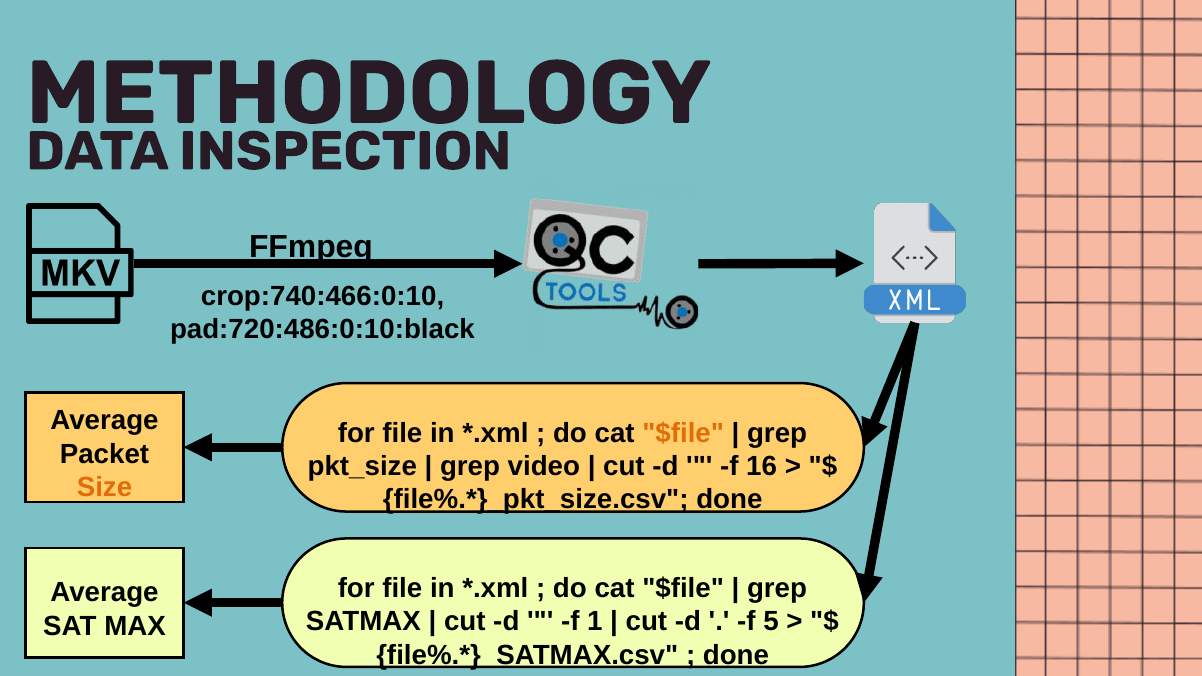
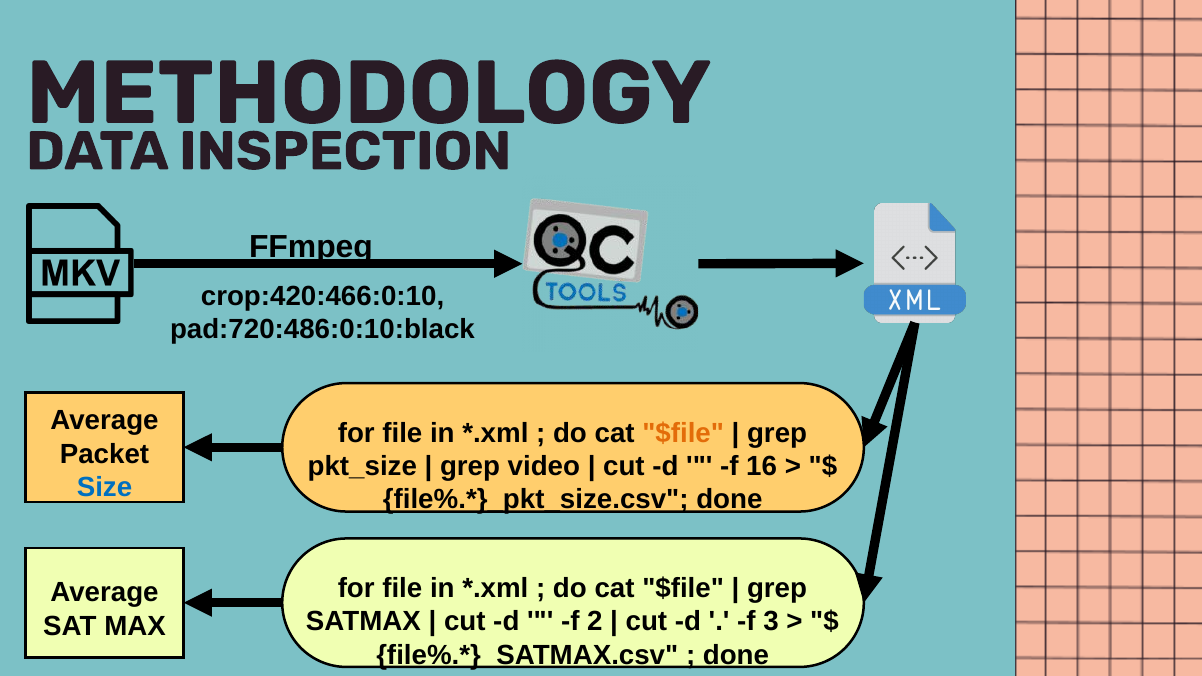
crop:740:466:0:10: crop:740:466:0:10 -> crop:420:466:0:10 (323, 296)
Size colour: orange -> blue (105, 487)
1: 1 -> 2 (595, 622)
5: 5 -> 3 (771, 622)
